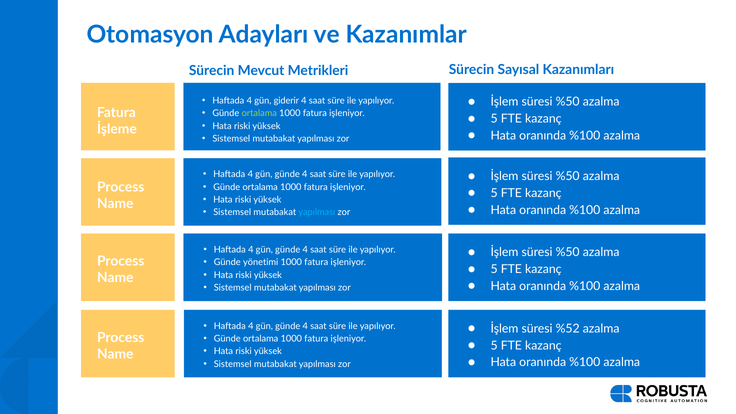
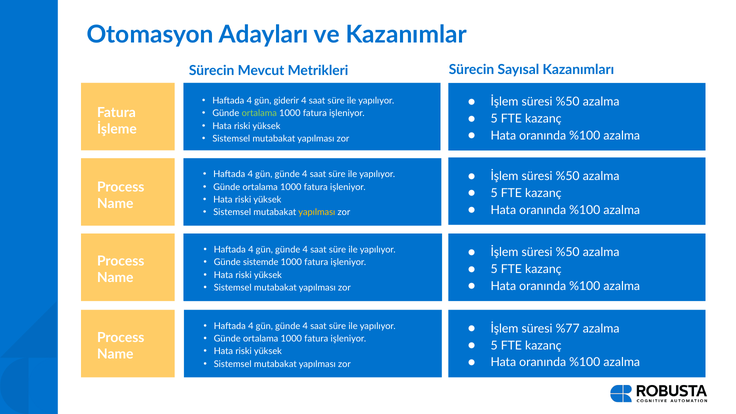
yapılması colour: light blue -> yellow (317, 212)
yönetimi: yönetimi -> sistemde (261, 262)
%52: %52 -> %77 (568, 329)
